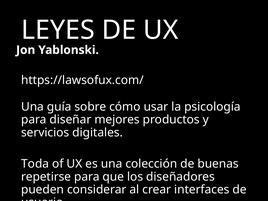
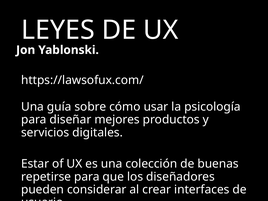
Toda: Toda -> Estar (35, 164)
